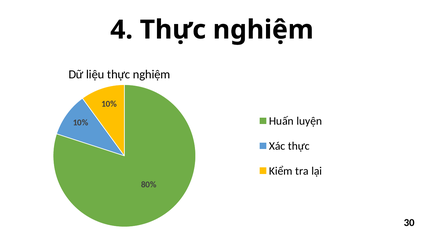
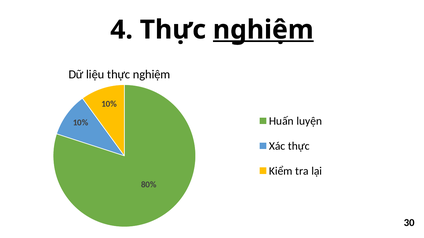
nghiệm underline: none -> present (263, 30)
